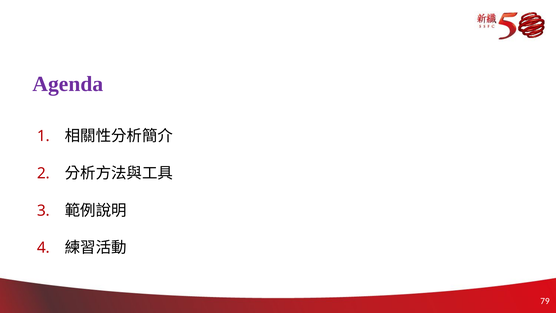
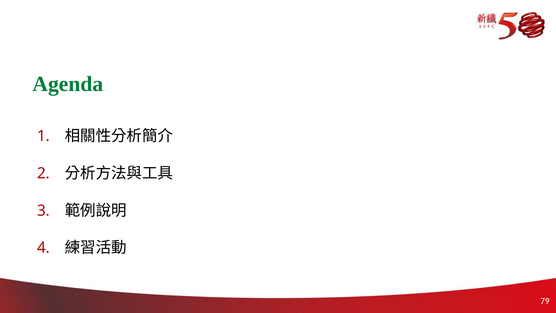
Agenda colour: purple -> green (68, 84)
